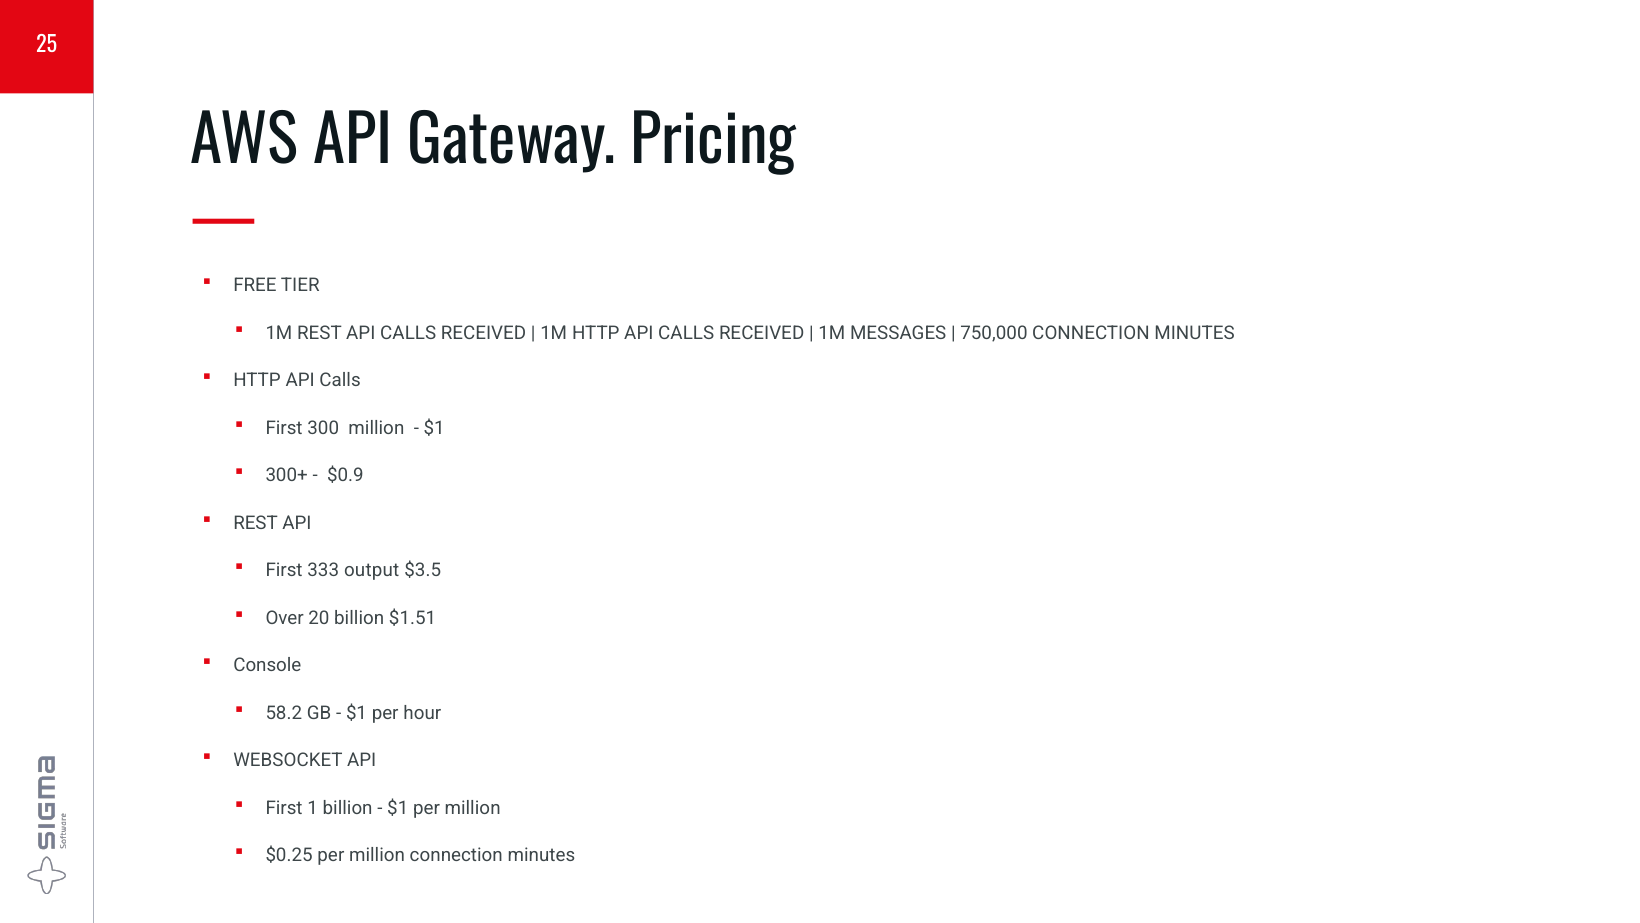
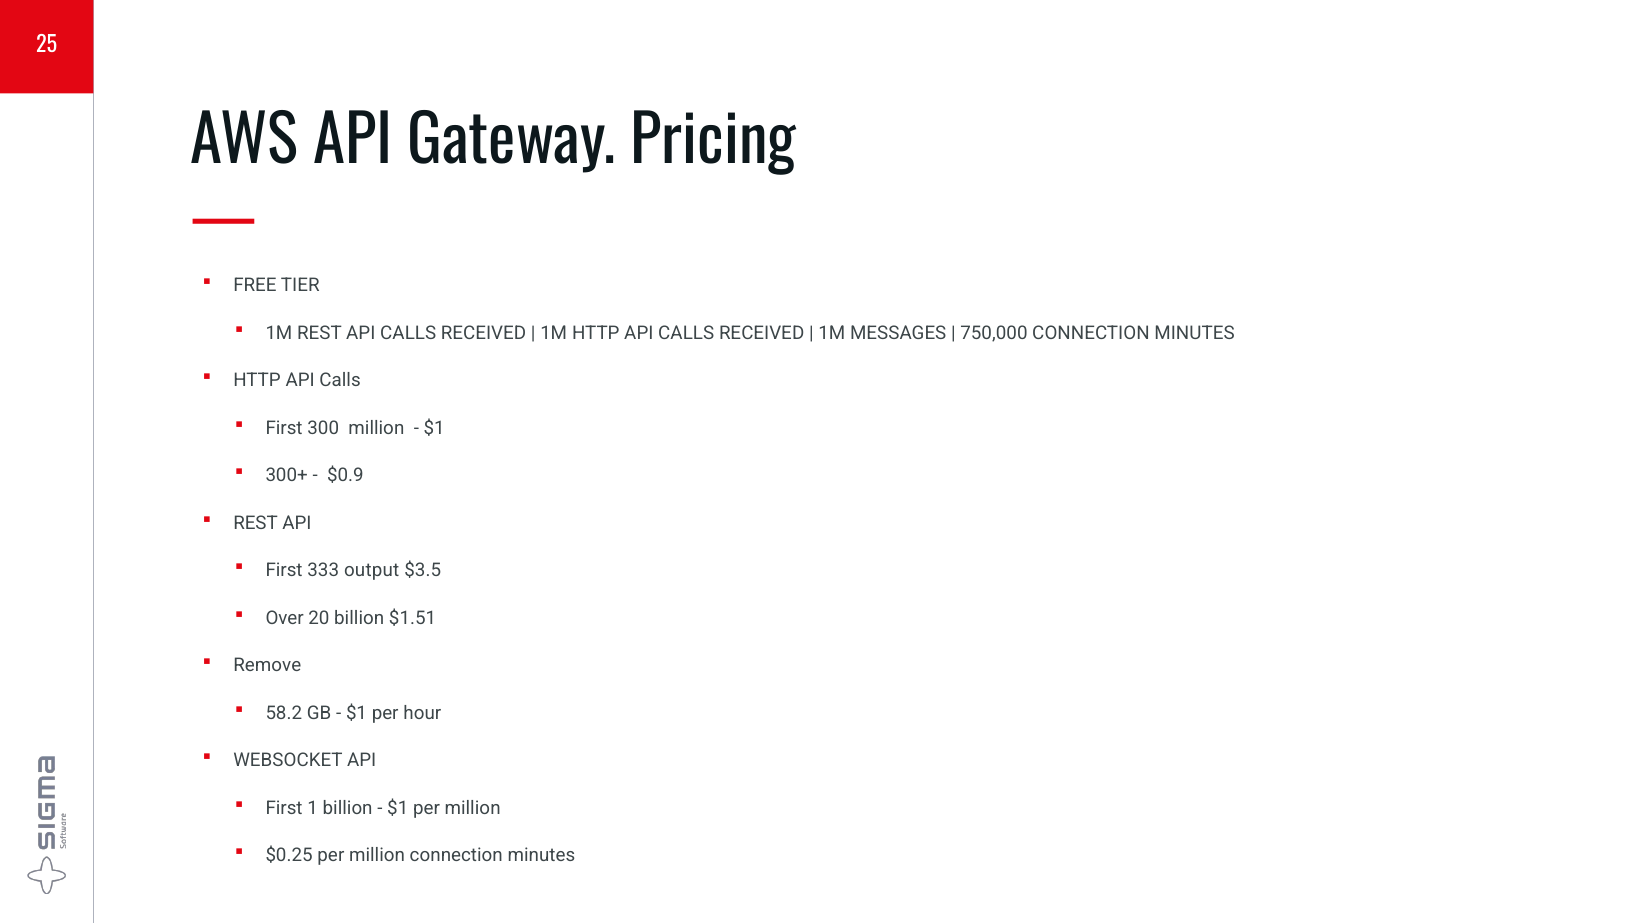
Console: Console -> Remove (267, 665)
